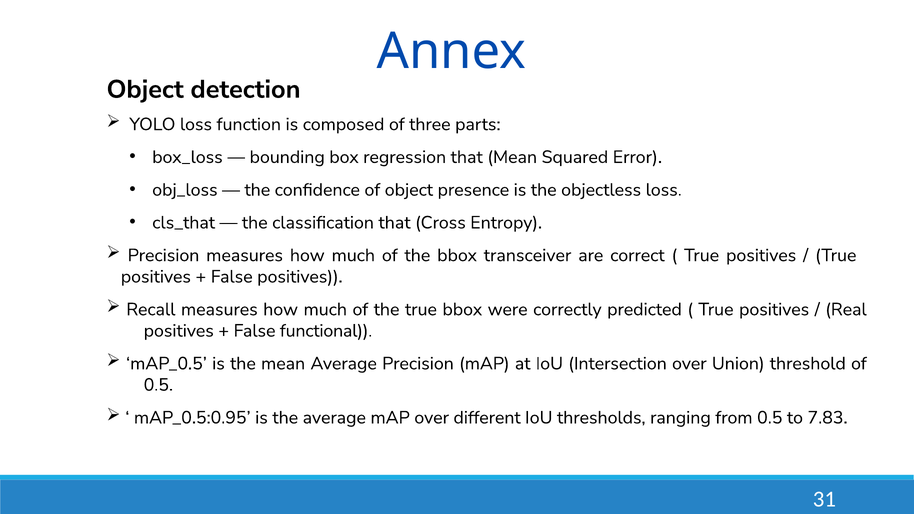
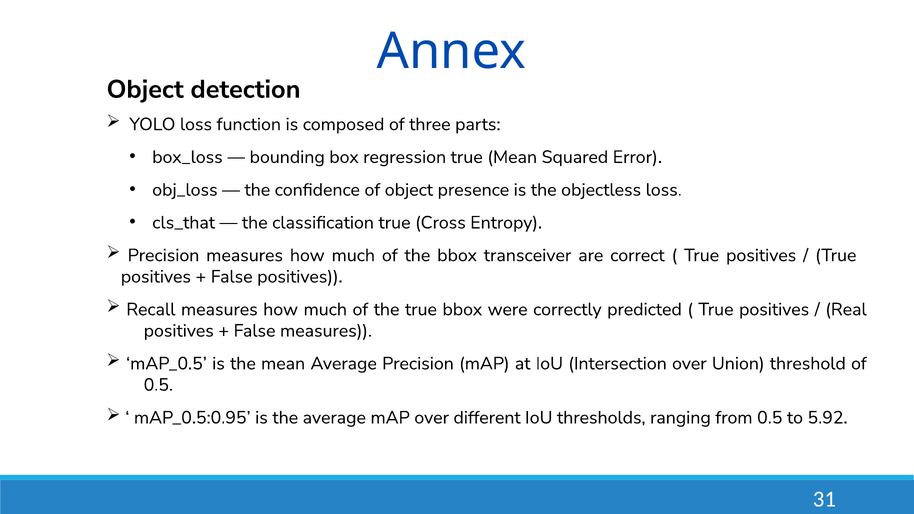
regression that: that -> true (467, 157)
classification that: that -> true (395, 223)
False functional: functional -> measures (326, 331)
7.83: 7.83 -> 5.92 (828, 418)
